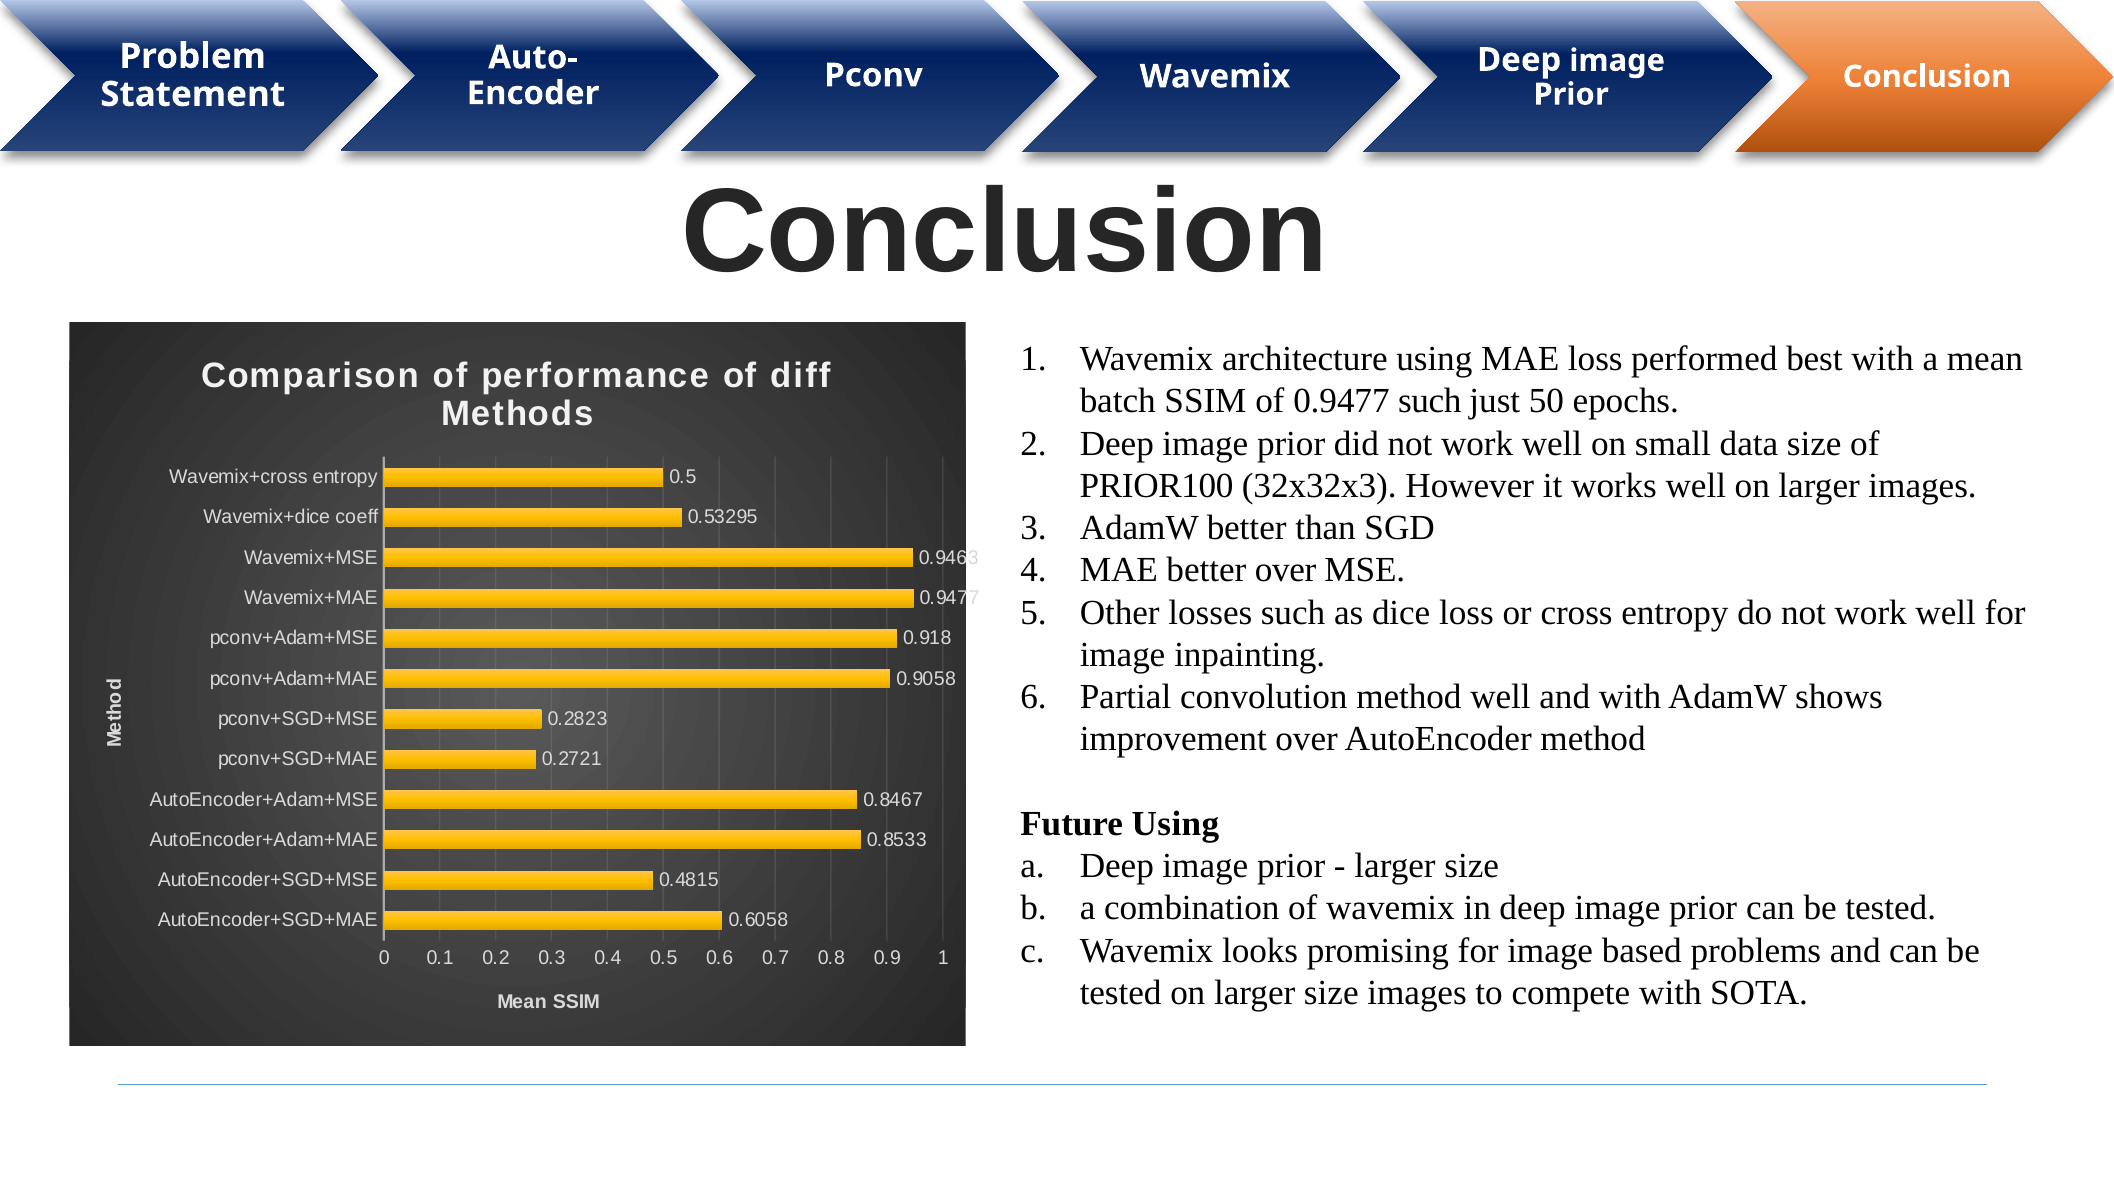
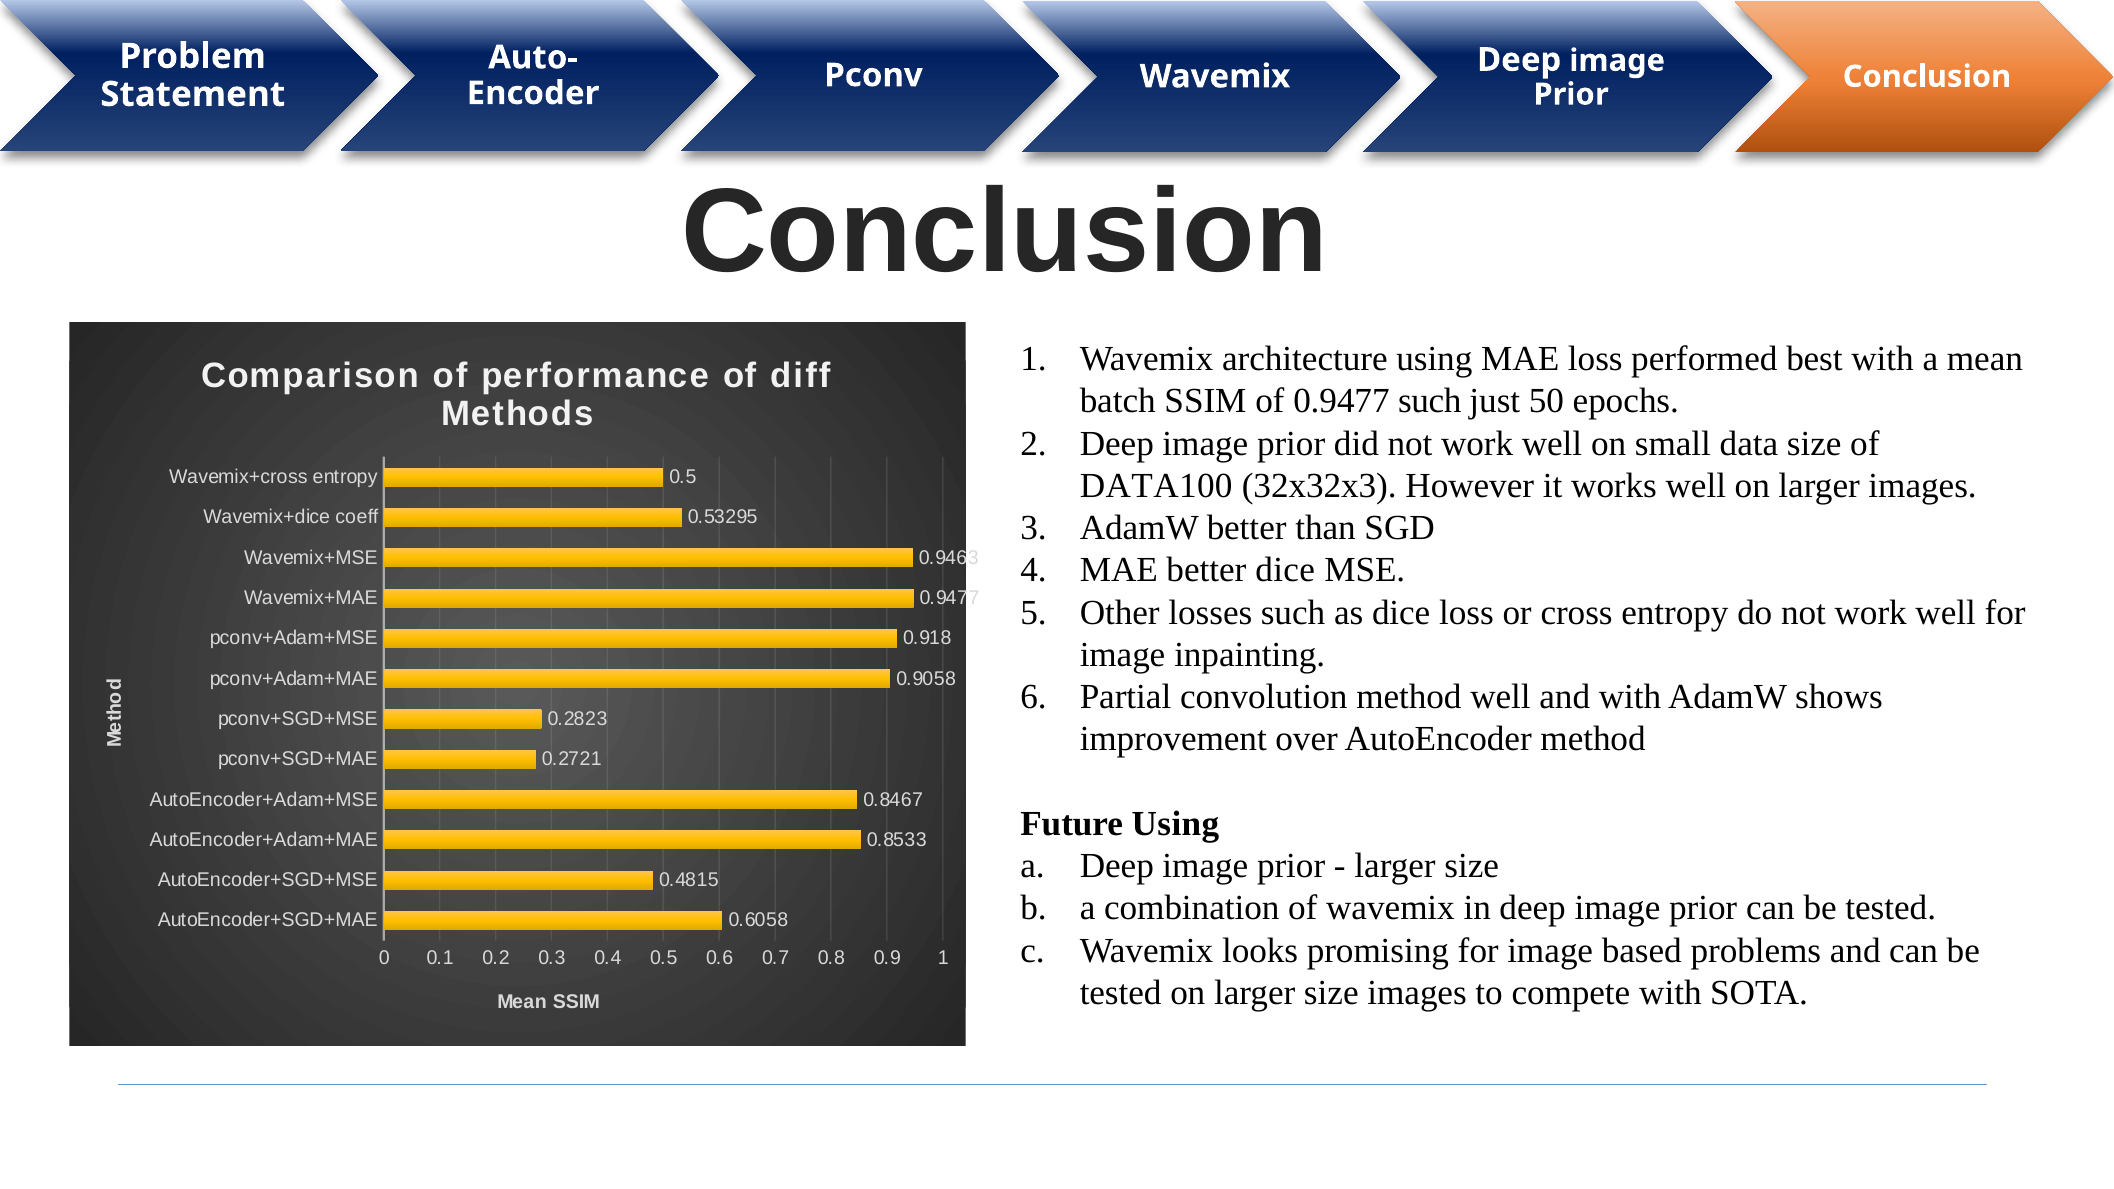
PRIOR100: PRIOR100 -> DATA100 (1156, 486)
better over: over -> dice (1285, 570)
